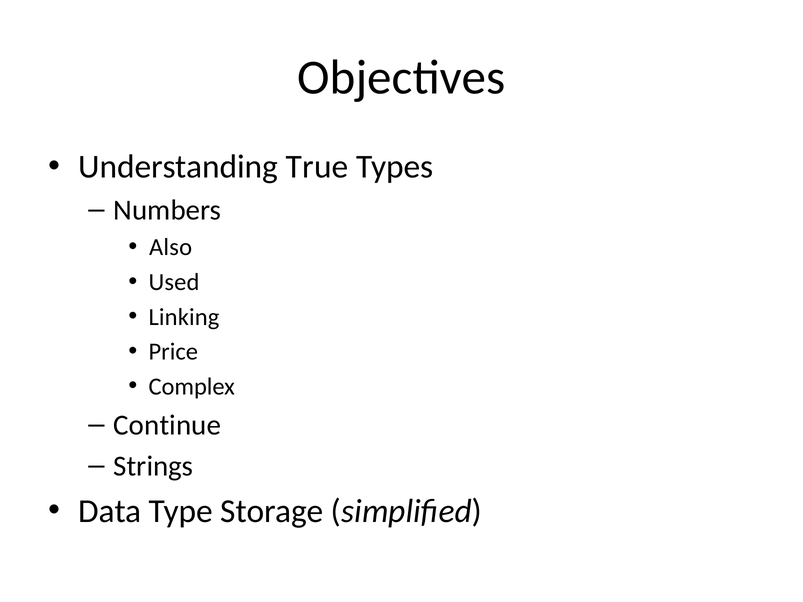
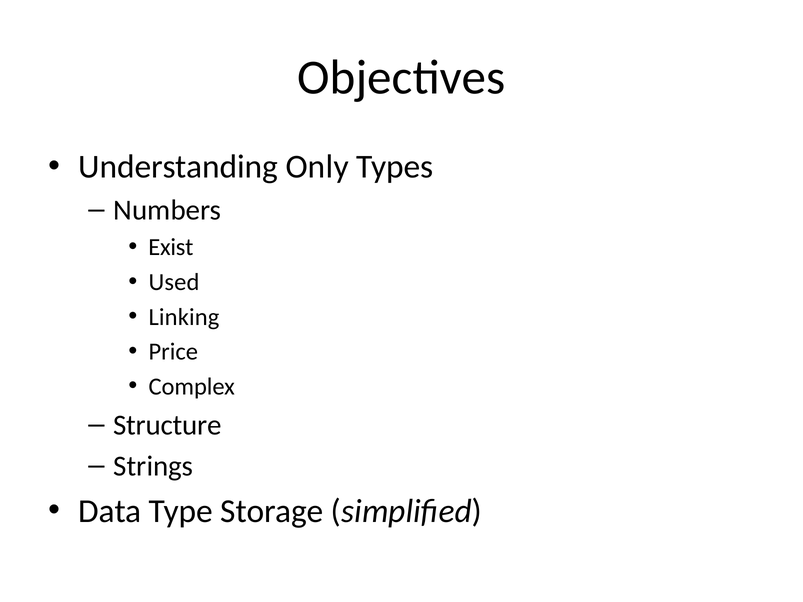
True: True -> Only (317, 167)
Also: Also -> Exist (171, 248)
Continue: Continue -> Structure (167, 425)
